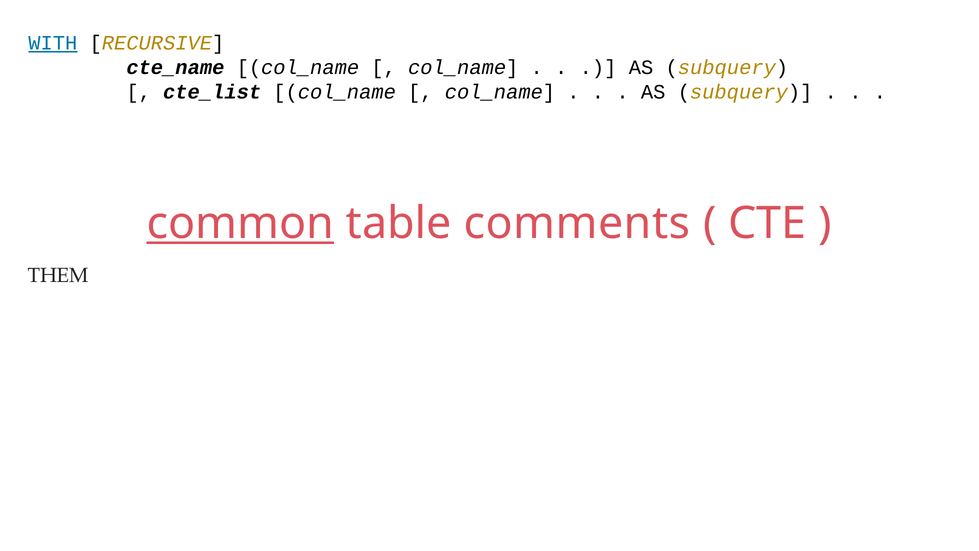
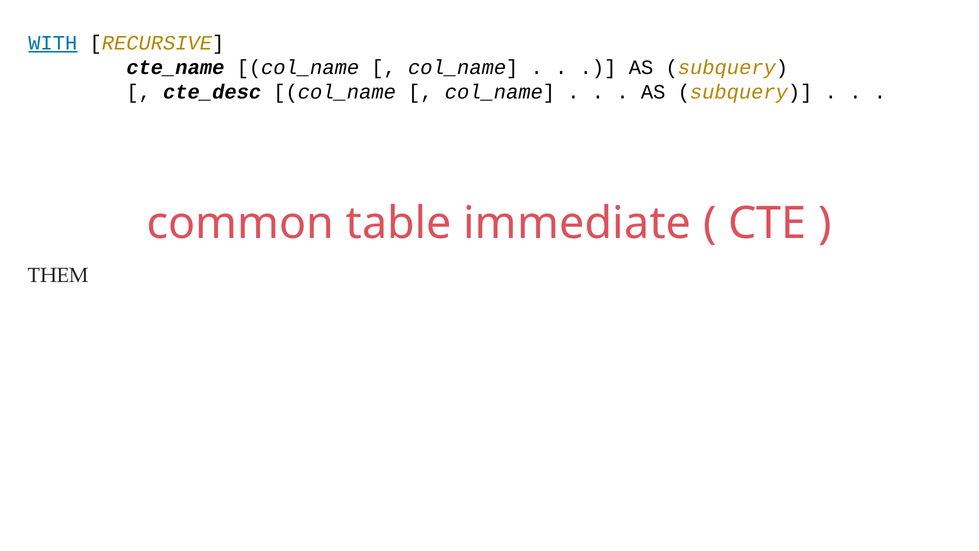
cte_list: cte_list -> cte_desc (212, 92)
common underline: present -> none (240, 223)
comments: comments -> immediate (577, 223)
